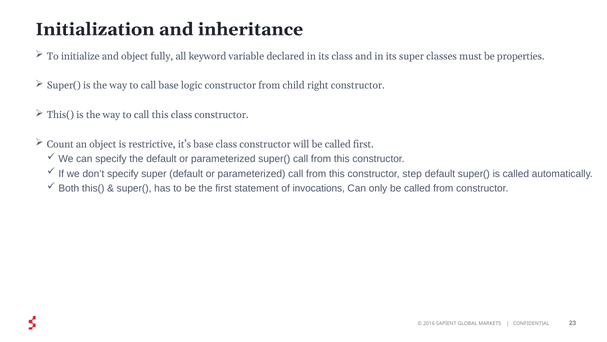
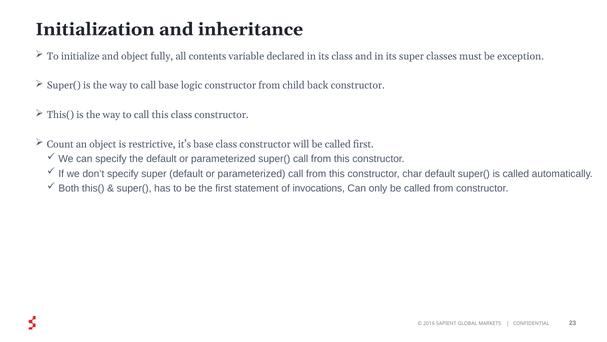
keyword: keyword -> contents (208, 56)
properties: properties -> exception (521, 56)
right: right -> back (318, 85)
step: step -> char (412, 173)
